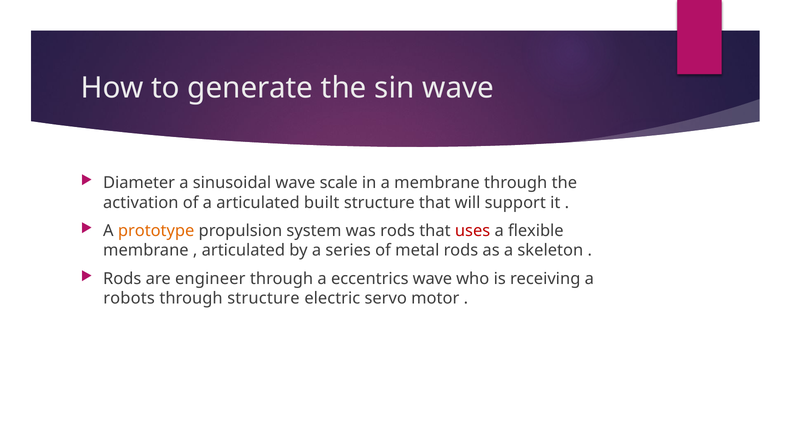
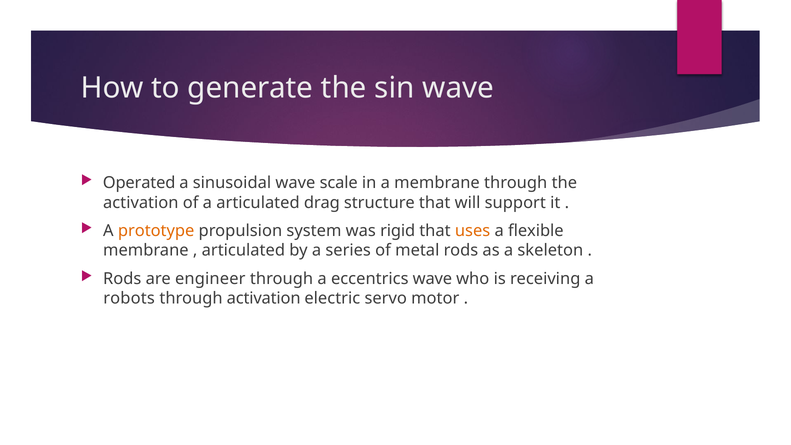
Diameter: Diameter -> Operated (139, 183)
built: built -> drag (322, 203)
was rods: rods -> rigid (398, 231)
uses colour: red -> orange (473, 231)
through structure: structure -> activation (264, 298)
